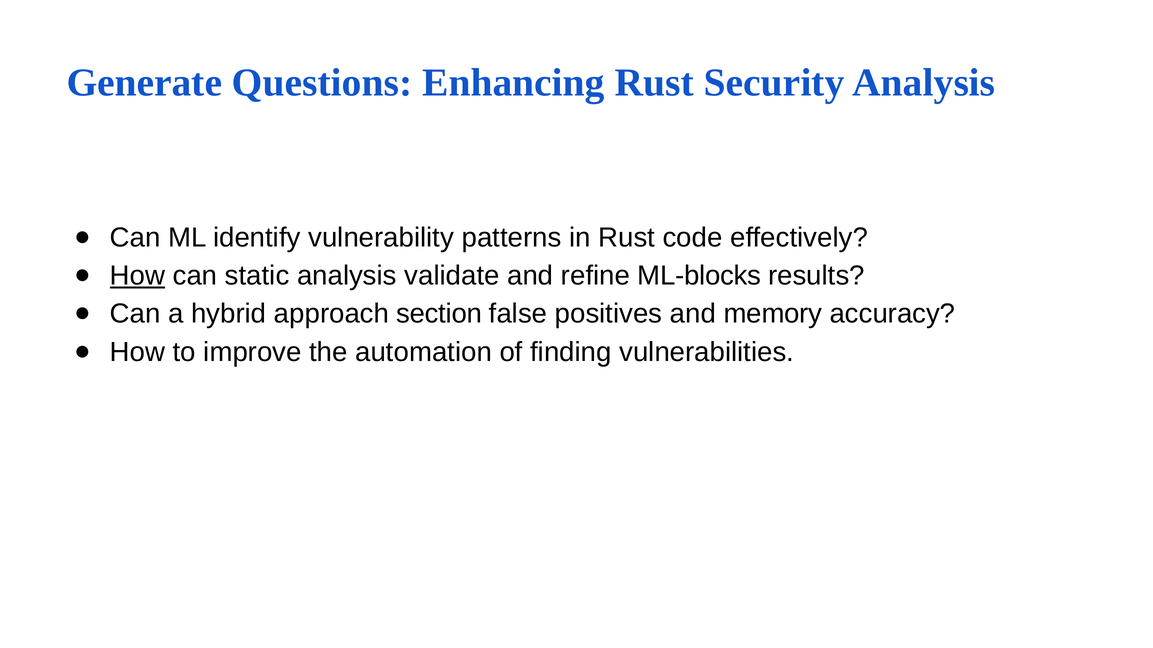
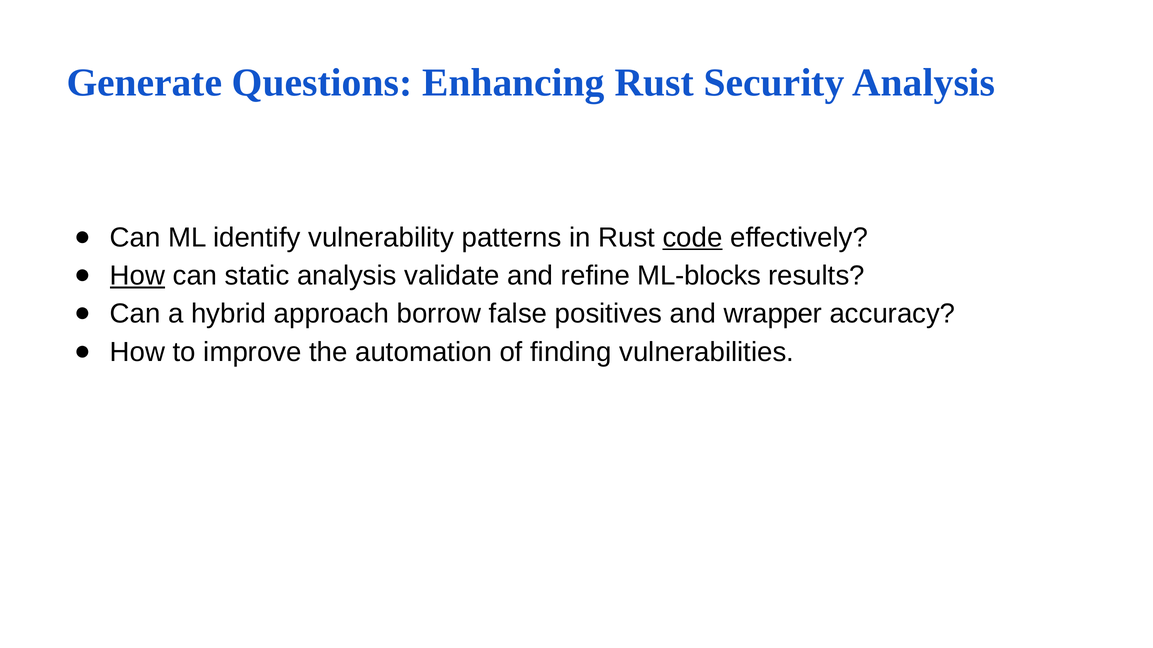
code underline: none -> present (693, 238)
section: section -> borrow (439, 314)
memory: memory -> wrapper (773, 314)
